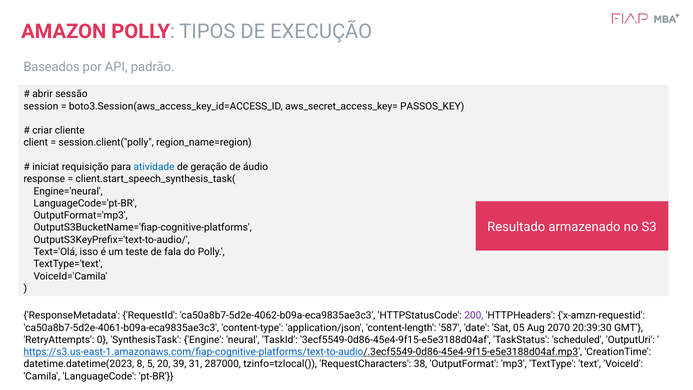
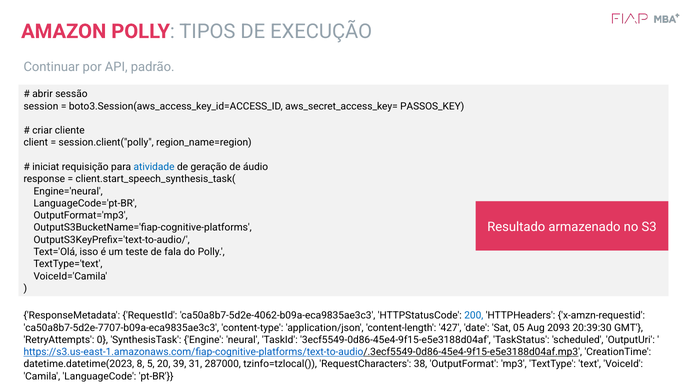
Baseados: Baseados -> Continuar (52, 67)
200 colour: purple -> blue (474, 315)
ca50a8b7-5d2e-4061-b09a-eca9835ae3c3: ca50a8b7-5d2e-4061-b09a-eca9835ae3c3 -> ca50a8b7-5d2e-7707-b09a-eca9835ae3c3 (121, 328)
587: 587 -> 427 (450, 328)
2070: 2070 -> 2093 (559, 328)
